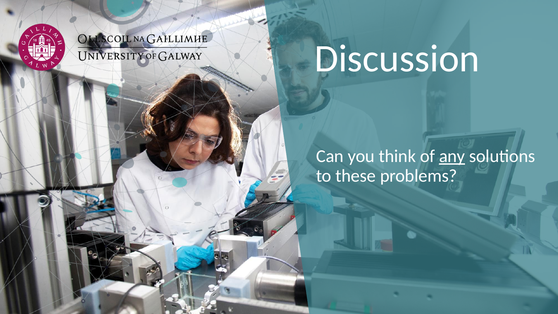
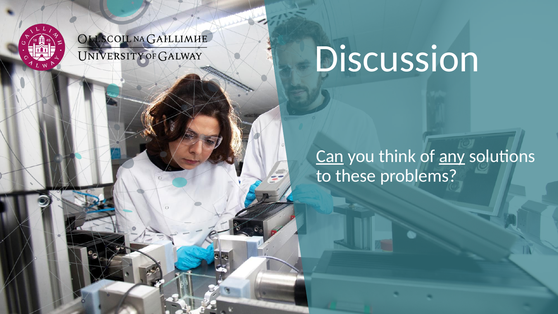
Can underline: none -> present (330, 156)
